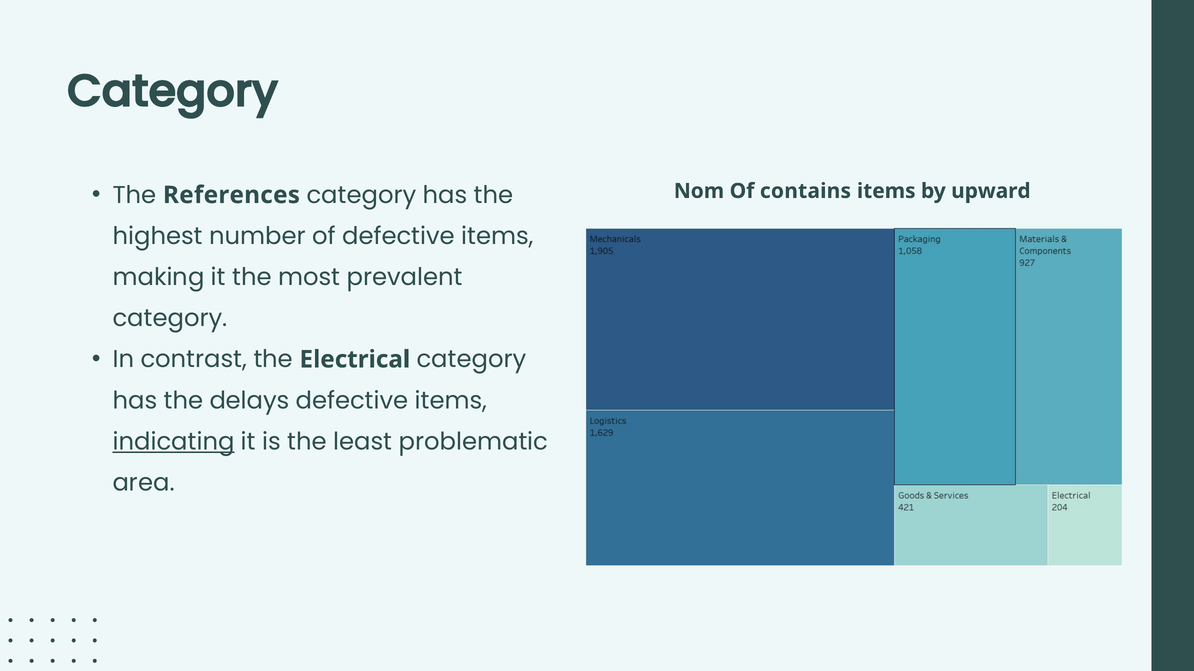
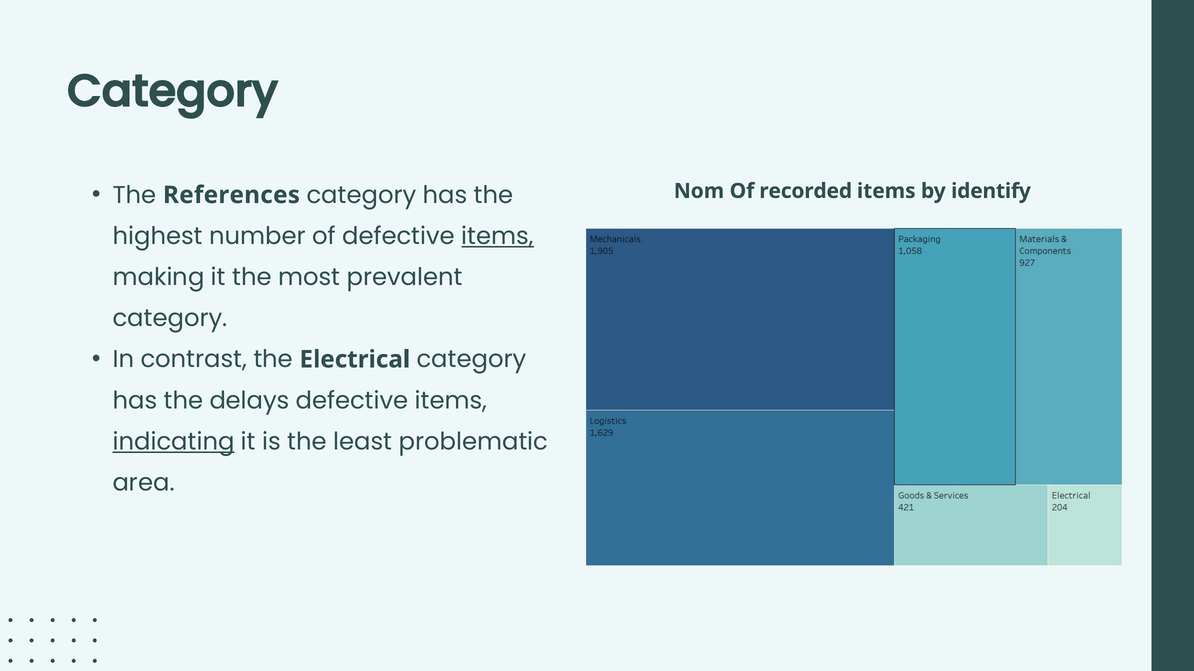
contains: contains -> recorded (806, 191)
upward: upward -> identify (991, 191)
items underline: none -> present (498, 236)
